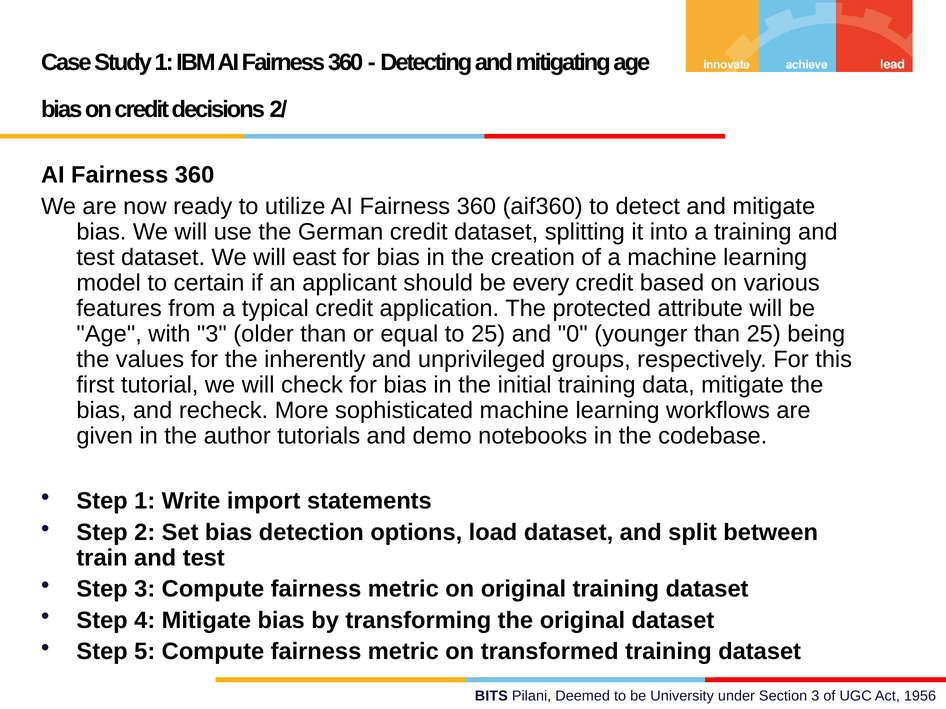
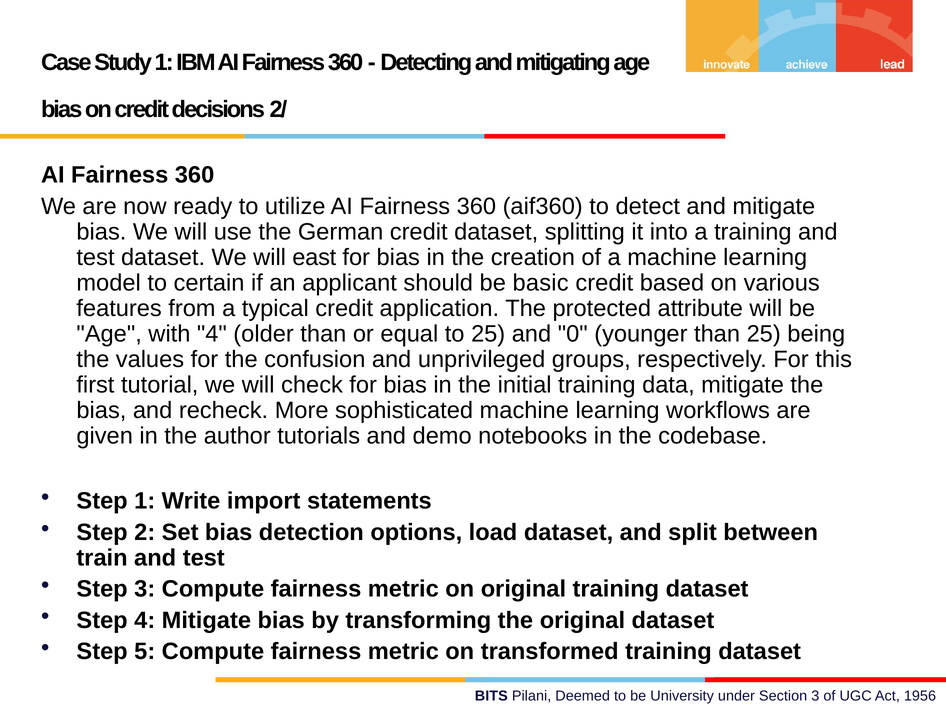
every: every -> basic (541, 283)
with 3: 3 -> 4 (212, 334)
inherently: inherently -> confusion (315, 360)
